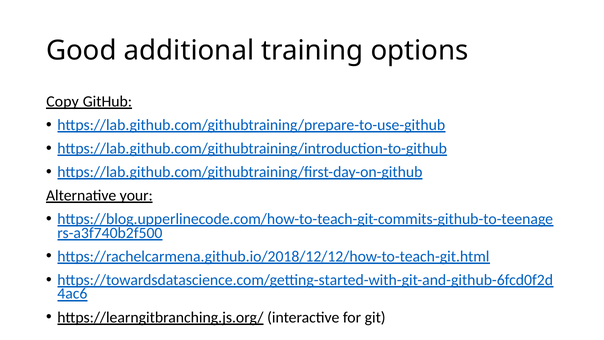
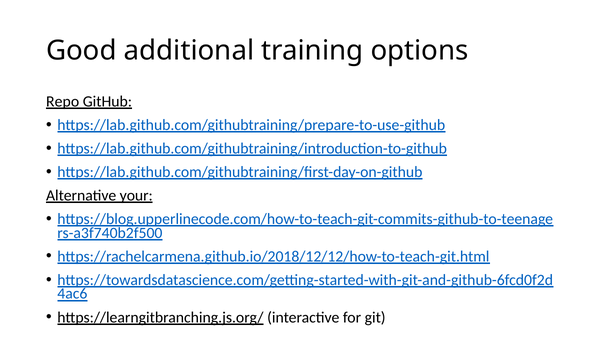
Copy: Copy -> Repo (63, 101)
